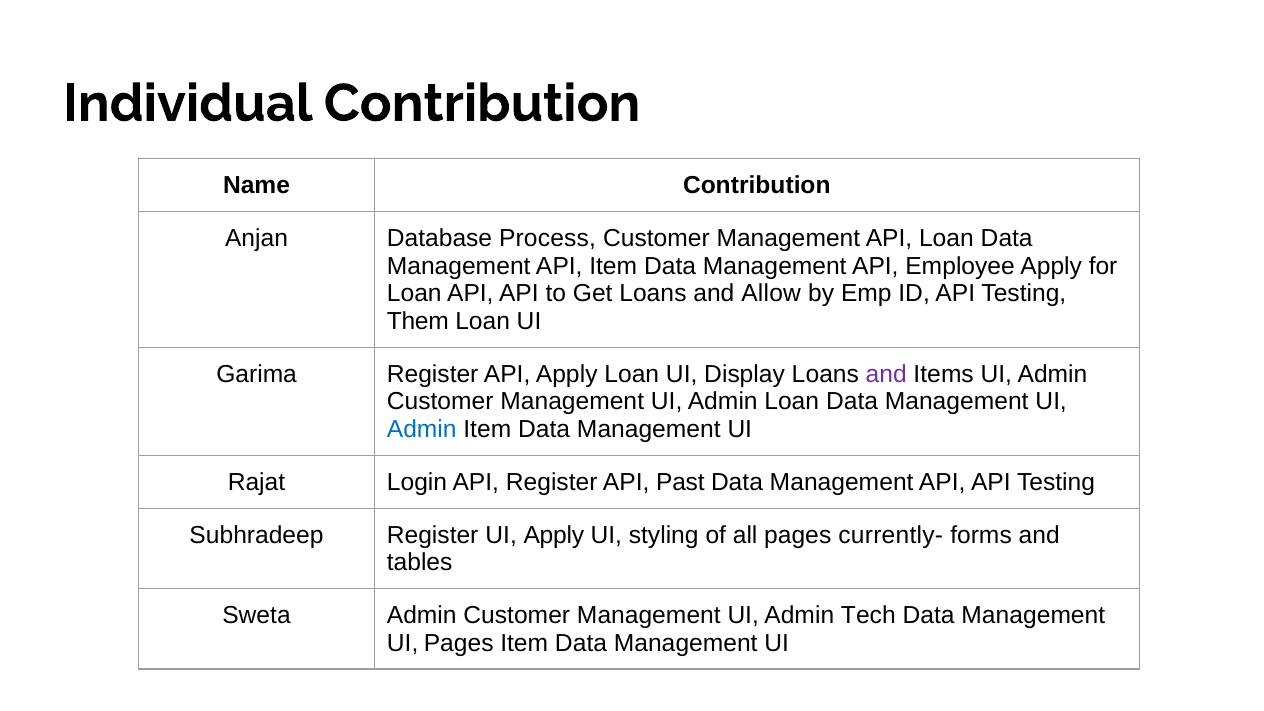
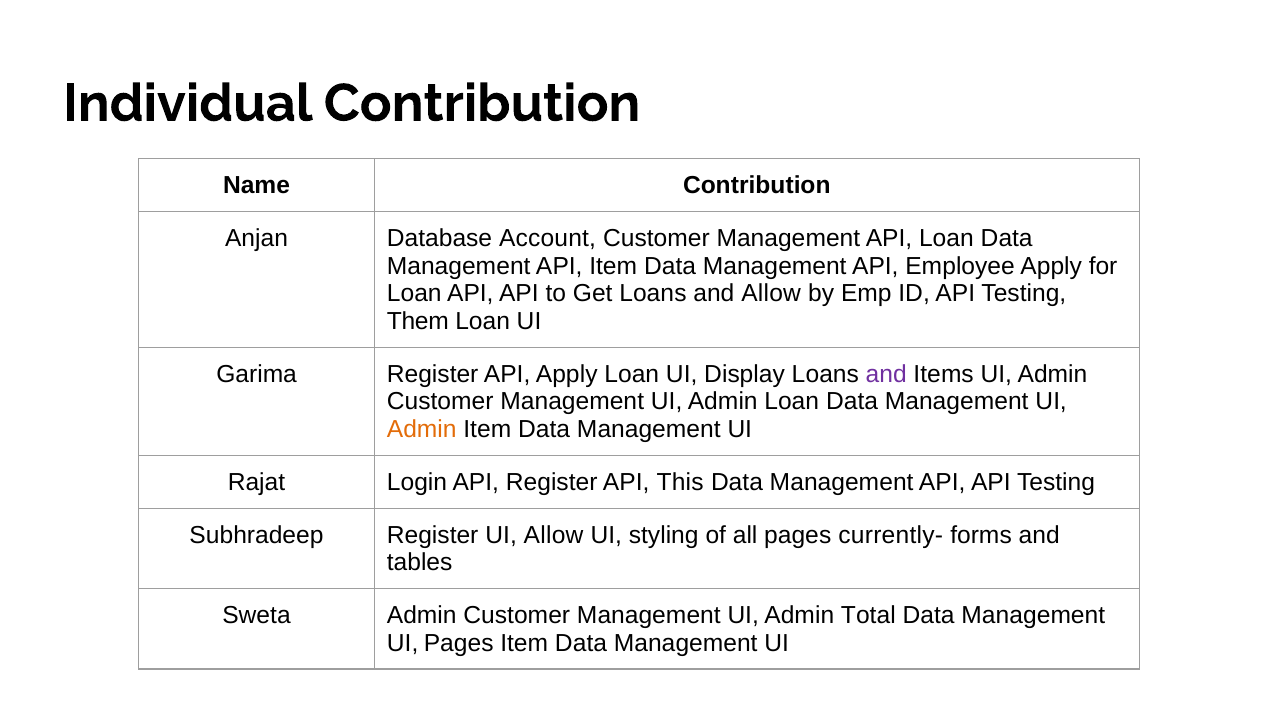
Process: Process -> Account (547, 238)
Admin colour: blue -> orange (422, 429)
Past: Past -> This (680, 482)
UI Apply: Apply -> Allow (554, 535)
Tech: Tech -> Total (868, 615)
